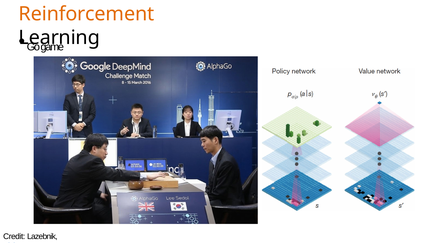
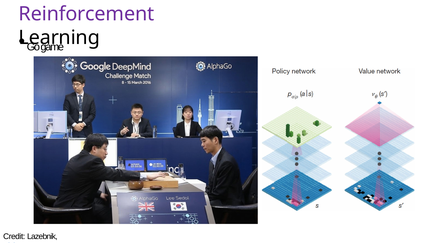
Reinforcement colour: orange -> purple (86, 14)
